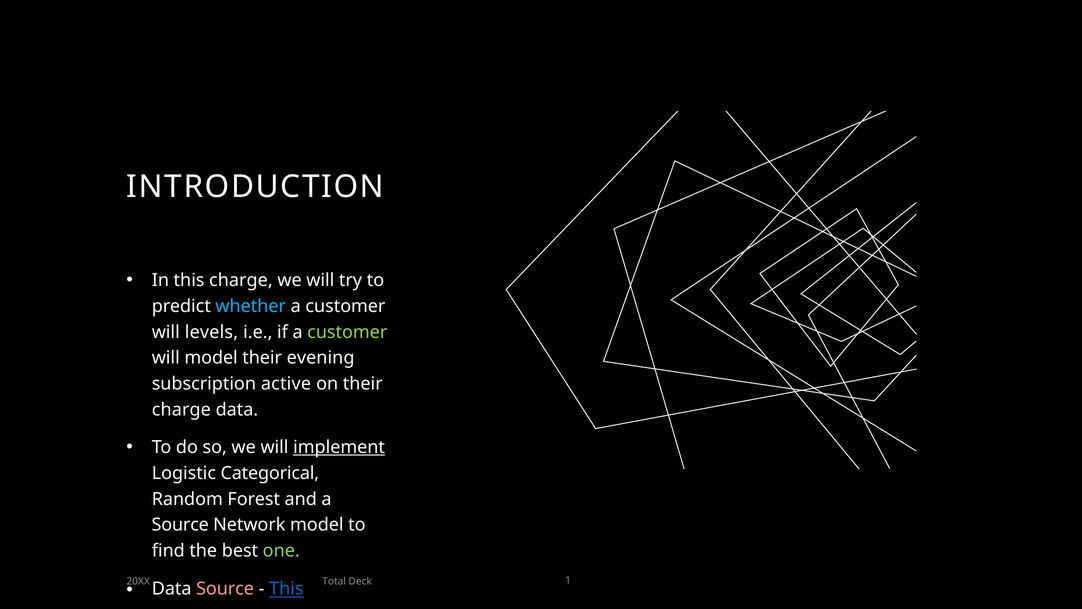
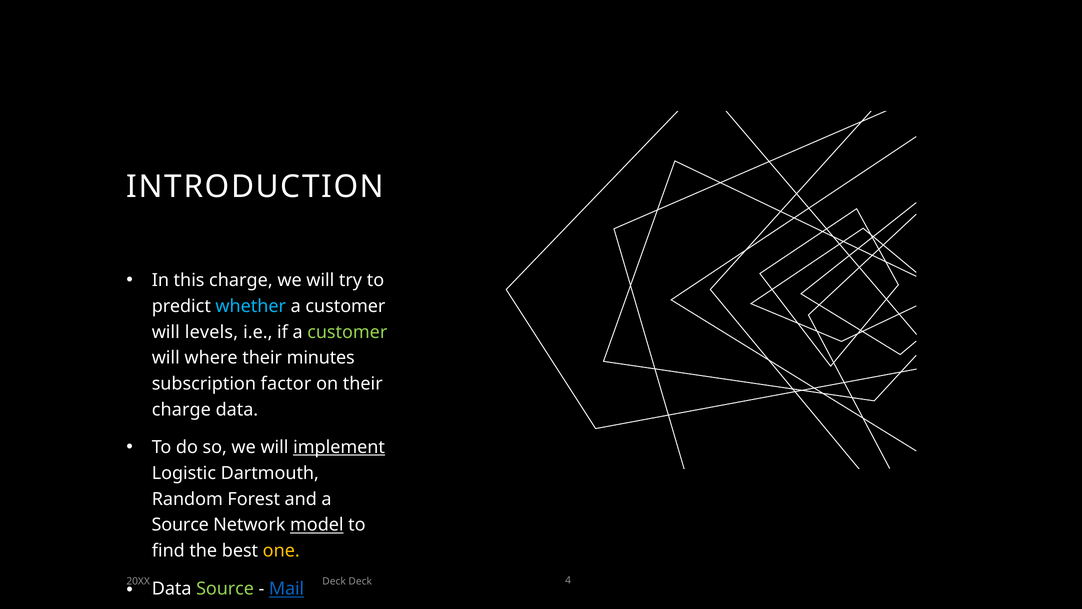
will model: model -> where (211, 358)
evening: evening -> minutes (321, 358)
active: active -> factor (286, 384)
Categorical: Categorical -> Dartmouth (270, 473)
model underline: none -> present (317, 525)
one colour: light green -> yellow (281, 551)
Total: Total -> Deck (334, 581)
1: 1 -> 4 (568, 580)
Source colour: pink -> light green (225, 588)
This: This -> Mail (287, 588)
